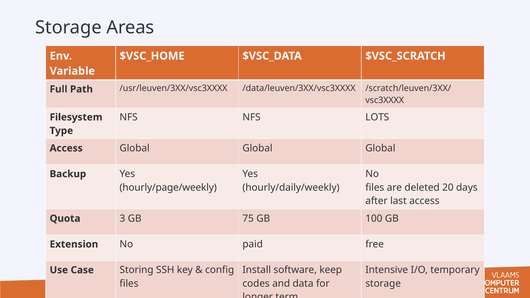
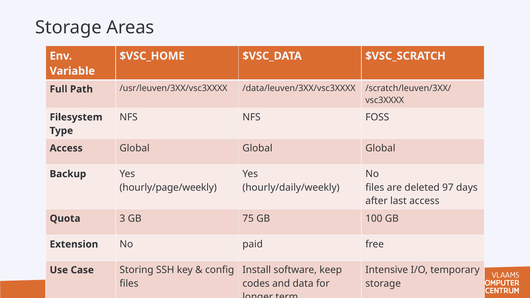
LOTS: LOTS -> FOSS (377, 117)
20: 20 -> 97 (448, 188)
